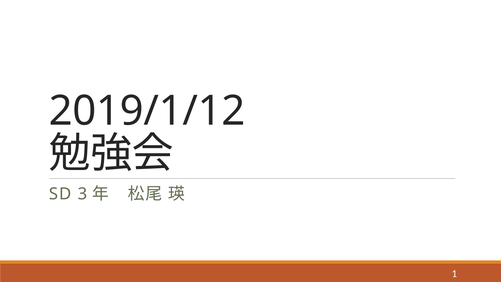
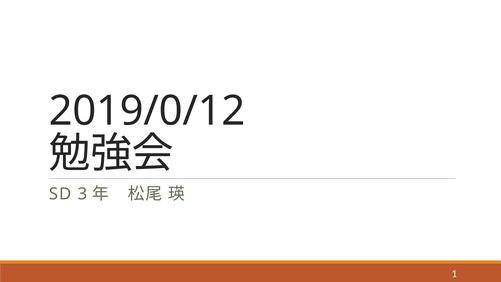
2019/1/12: 2019/1/12 -> 2019/0/12 (147, 111)
